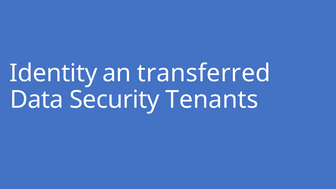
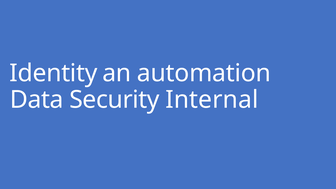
transferred: transferred -> automation (204, 73)
Tenants: Tenants -> Internal (212, 100)
